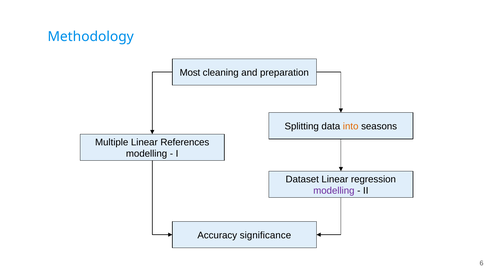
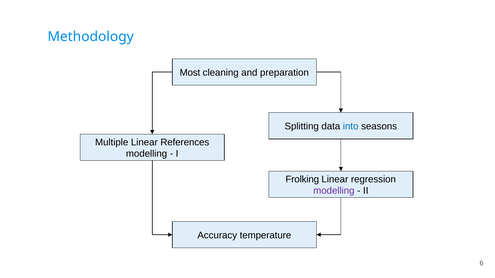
into colour: orange -> blue (351, 127)
Dataset: Dataset -> Frolking (302, 180)
significance: significance -> temperature (266, 236)
